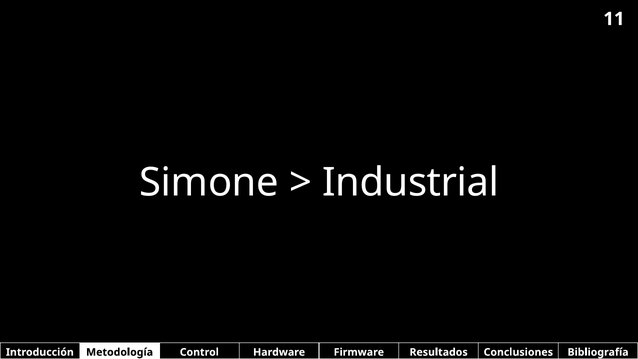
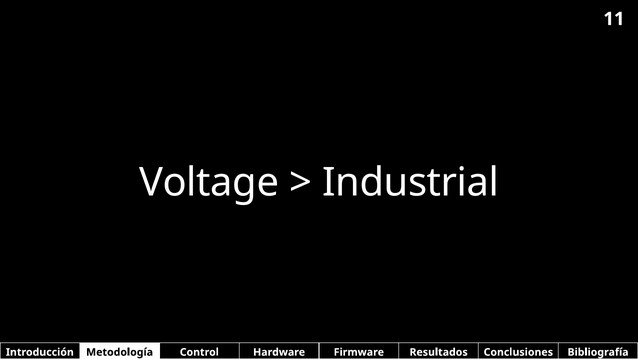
Simone: Simone -> Voltage (209, 183)
